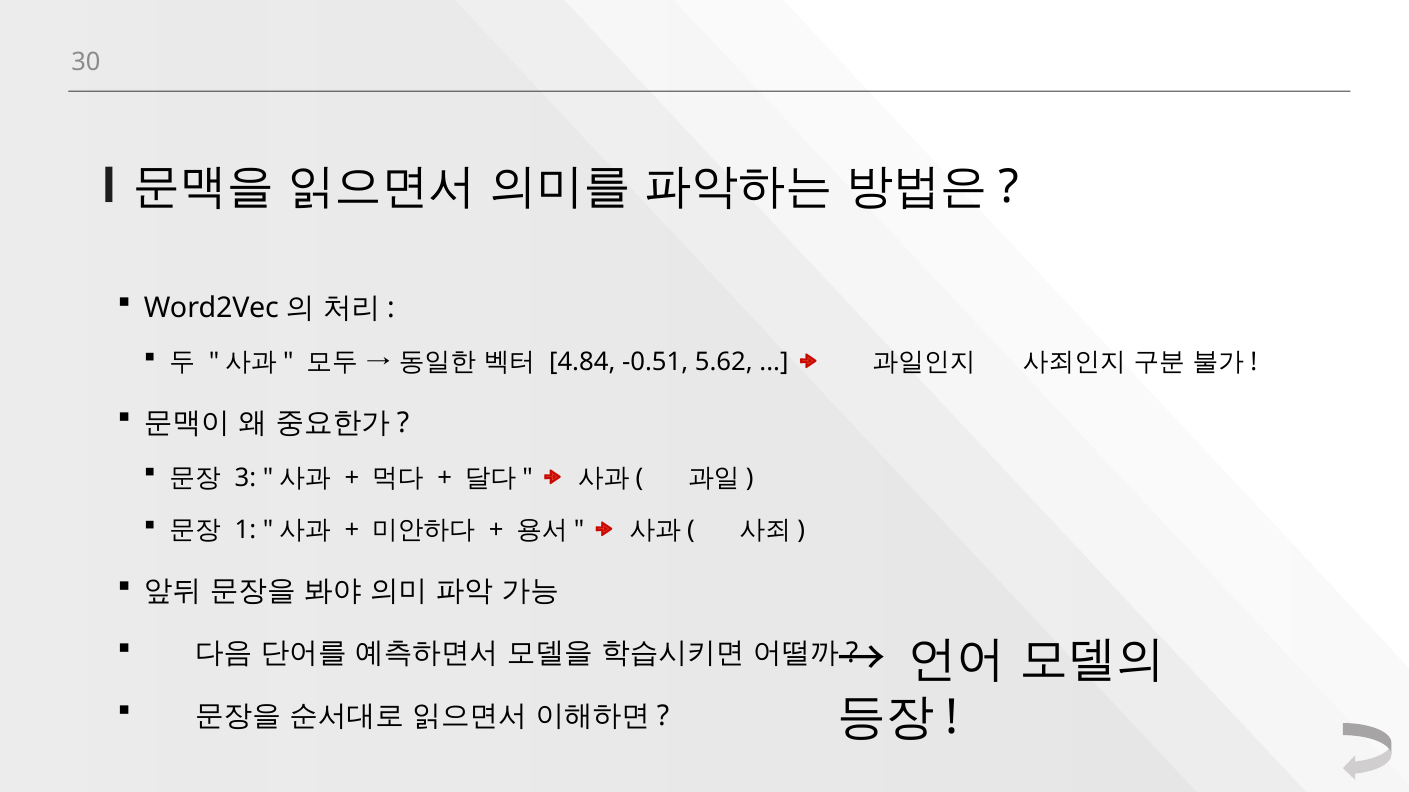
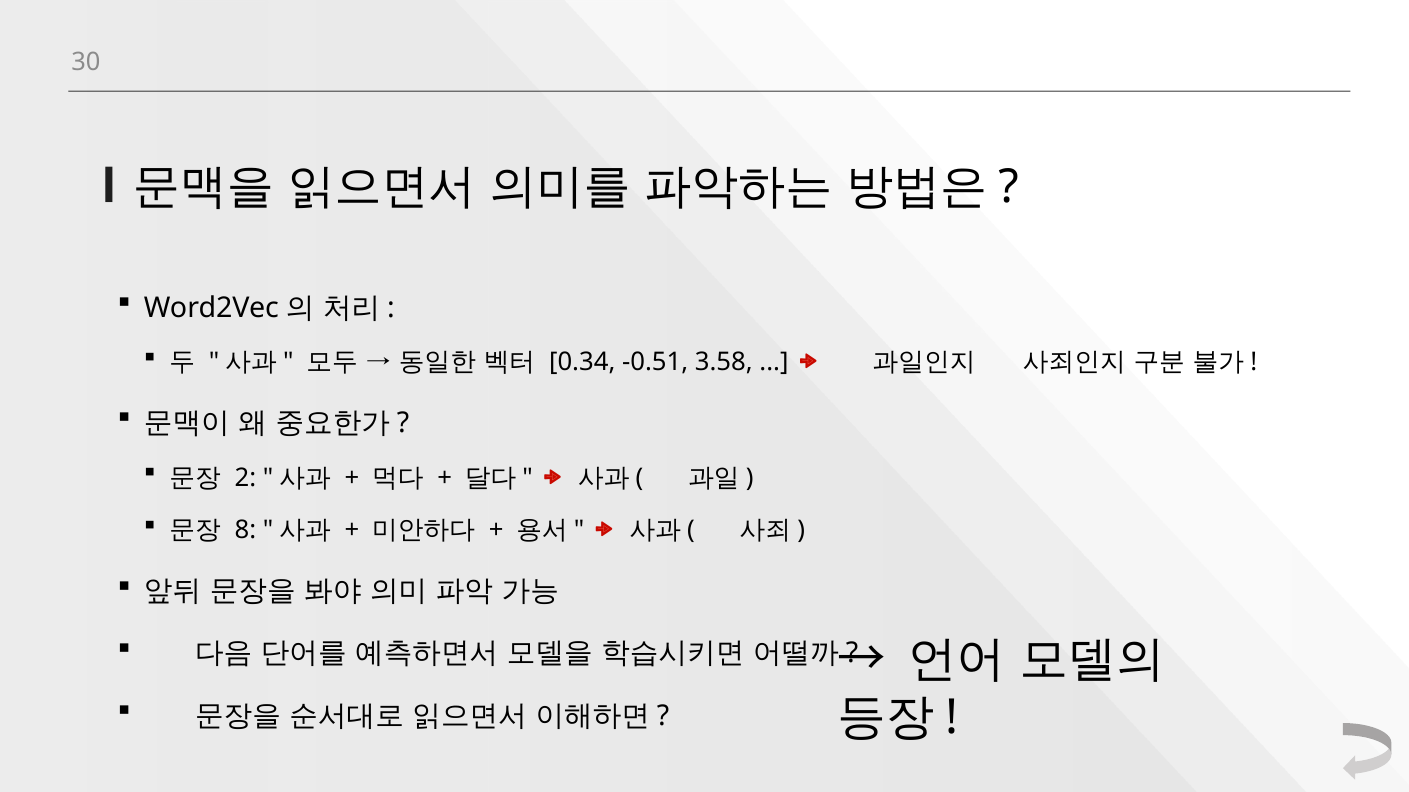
4.84: 4.84 -> 0.34 (582, 363)
5.62: 5.62 -> 3.58 (724, 363)
3: 3 -> 2 (245, 478)
1: 1 -> 8 (245, 531)
